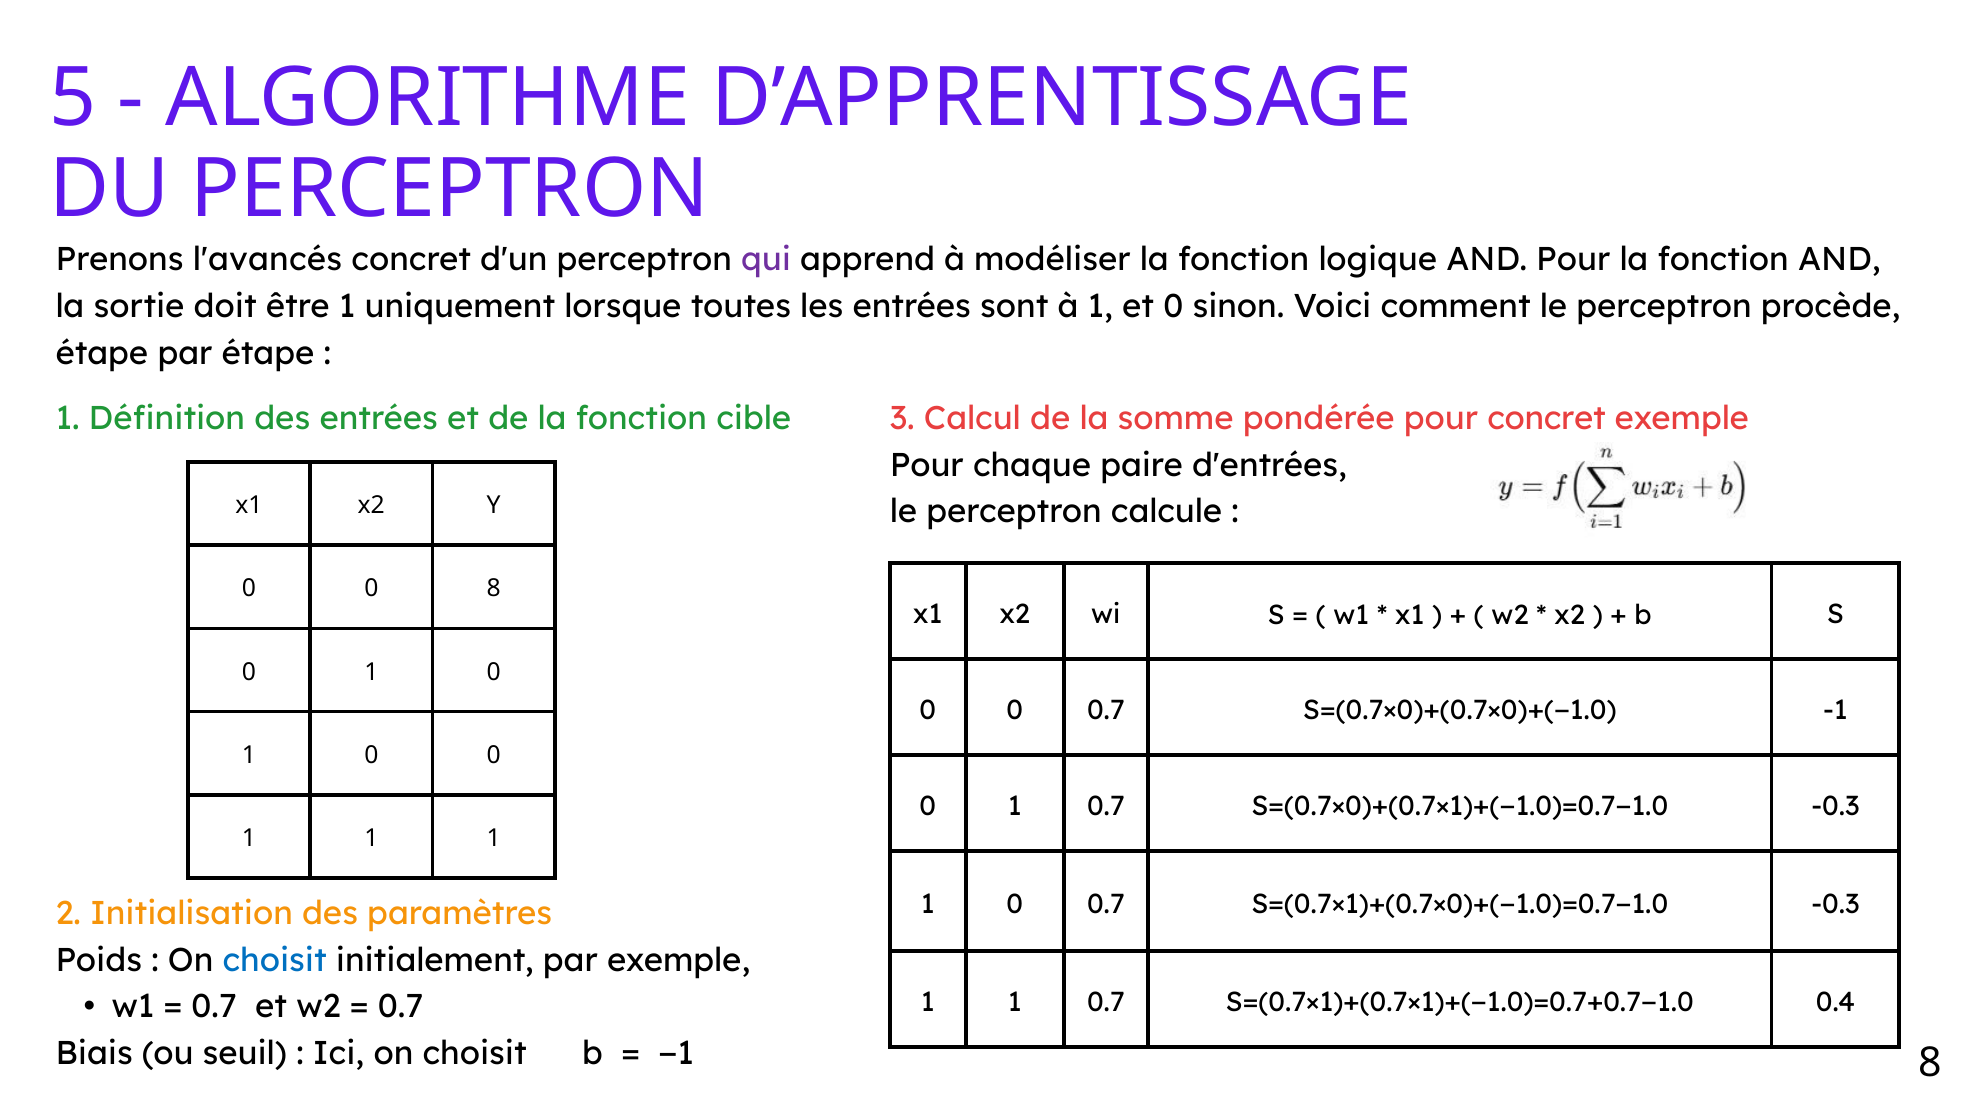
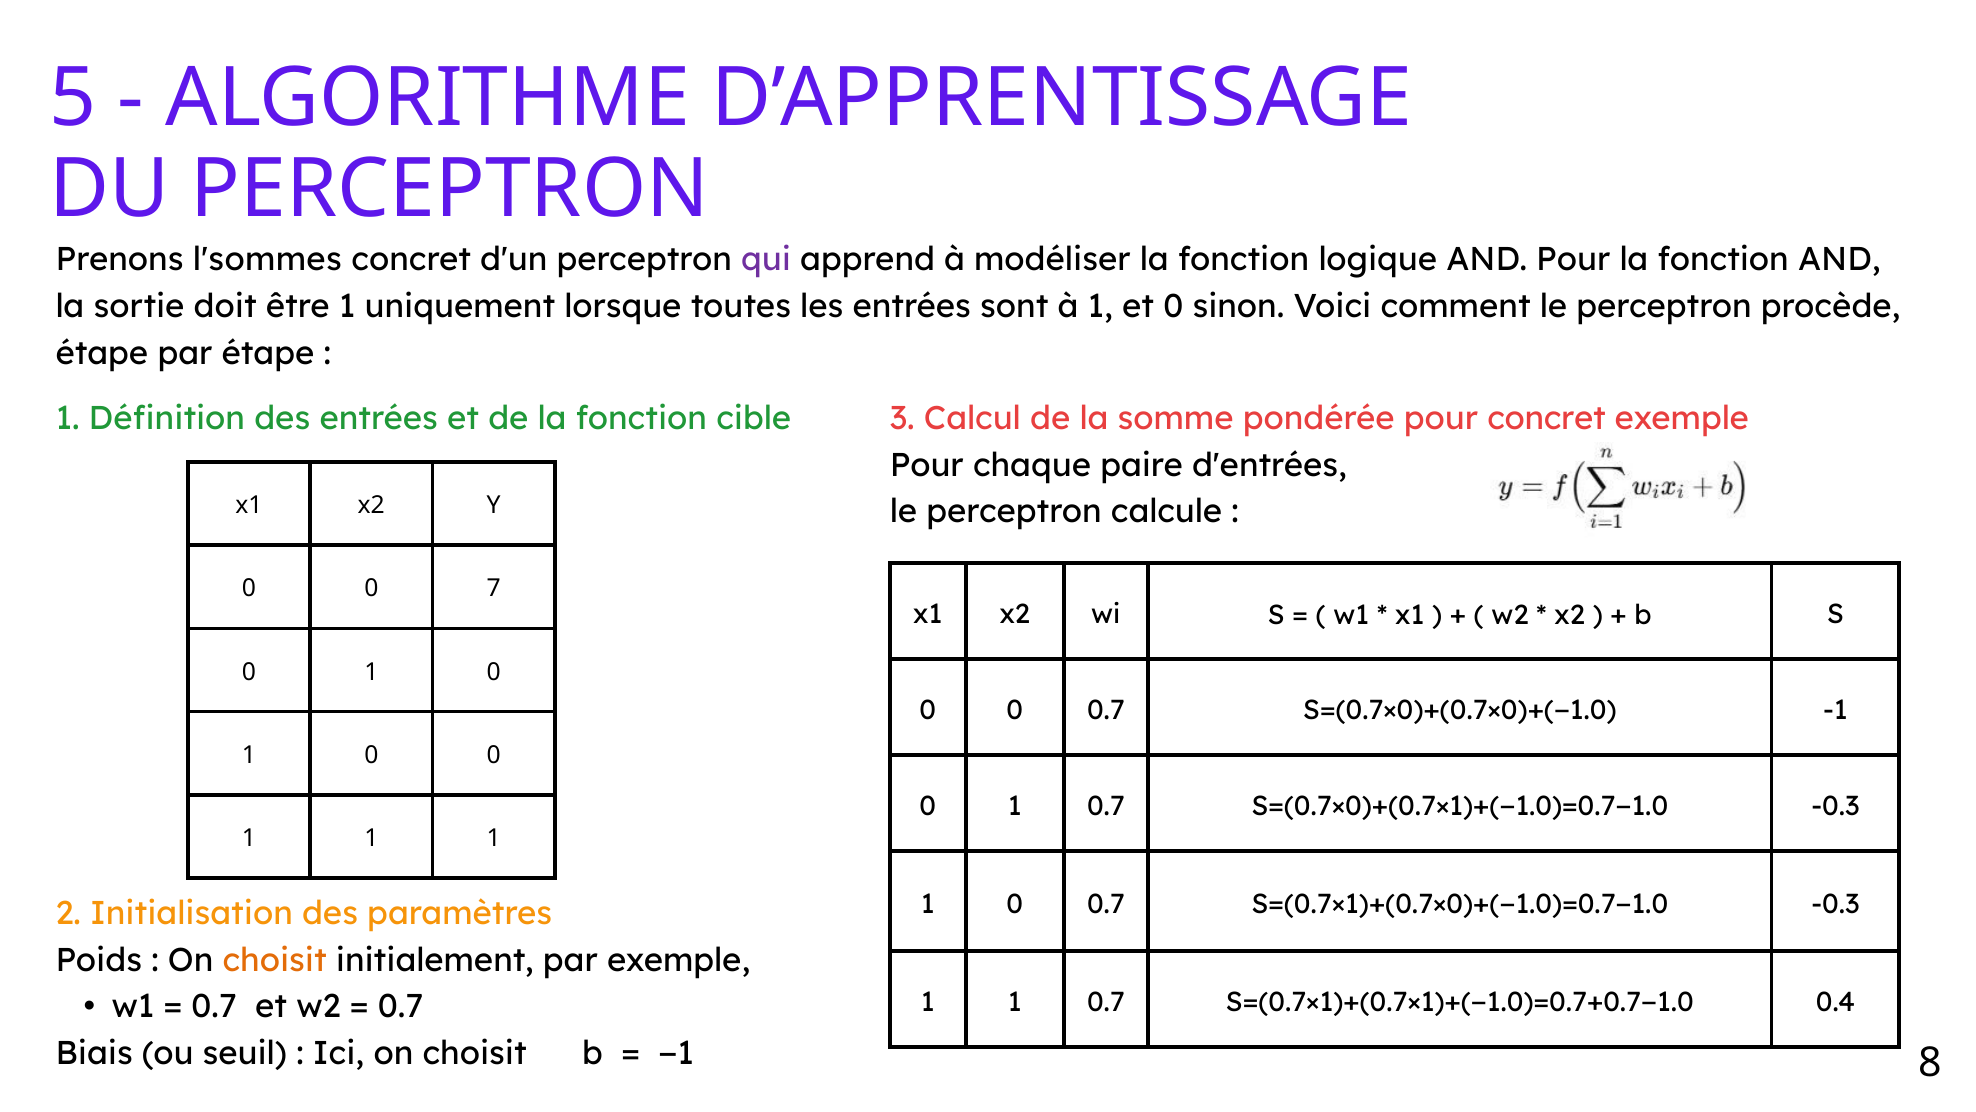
l'avancés: l'avancés -> l'sommes (267, 260)
0 8: 8 -> 7 (494, 588)
choisit colour: blue -> orange (275, 960)
